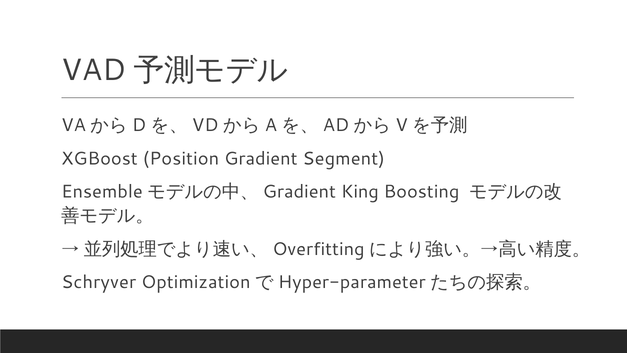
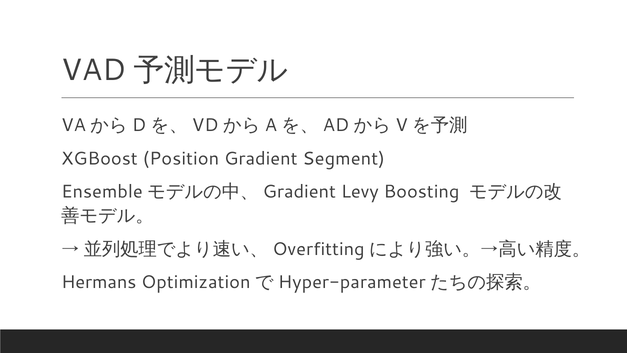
King: King -> Levy (360, 192)
Schryver: Schryver -> Hermans (99, 282)
